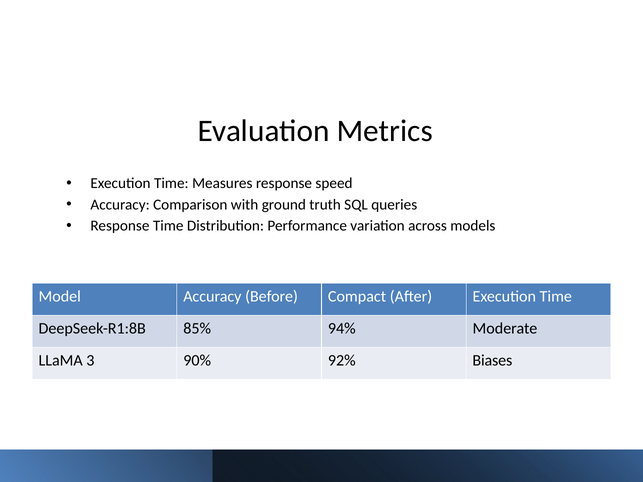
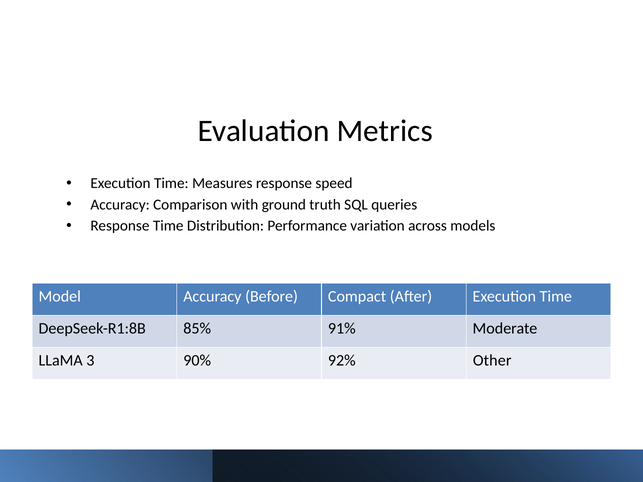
94%: 94% -> 91% (342, 329)
Biases: Biases -> Other (492, 361)
